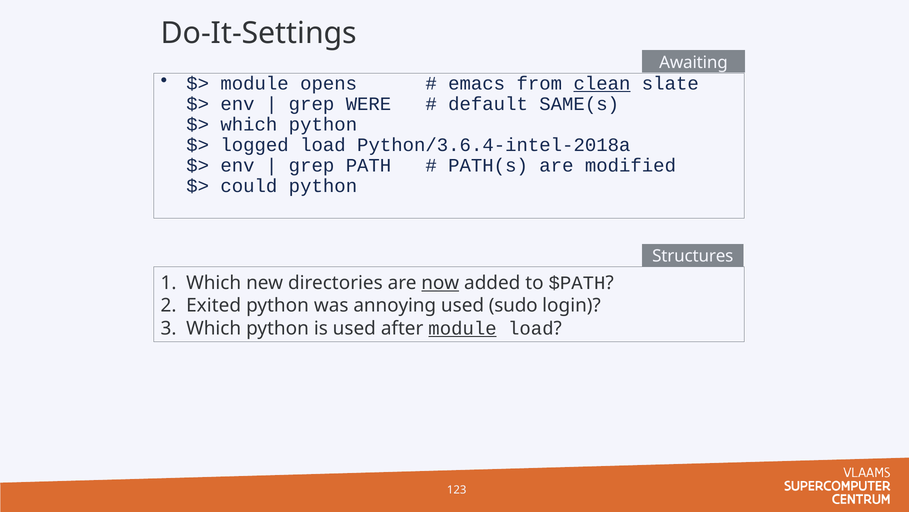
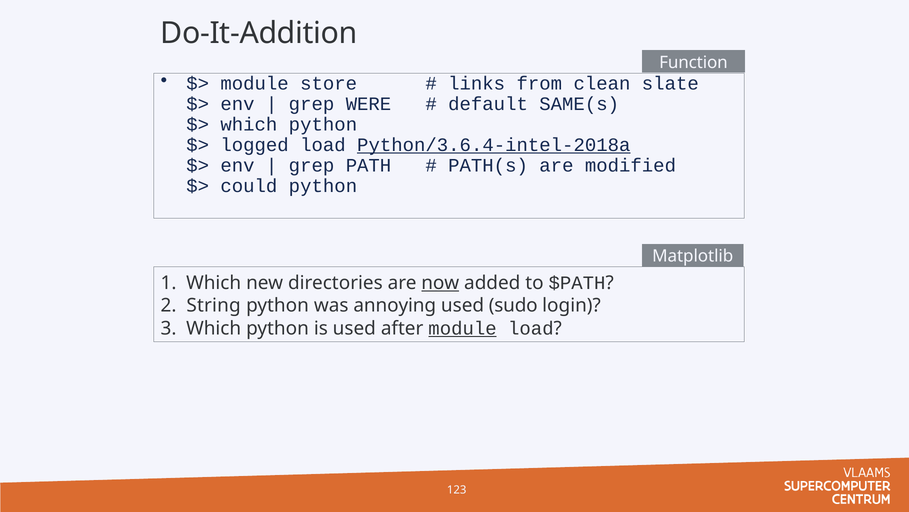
Do-It-Settings: Do-It-Settings -> Do-It-Addition (259, 33)
Awaiting: Awaiting -> Function (693, 62)
opens: opens -> store (329, 83)
emacs: emacs -> links (477, 83)
clean underline: present -> none (602, 83)
Python/3.6.4-intel-2018a underline: none -> present (494, 145)
Structures: Structures -> Matplotlib (693, 256)
Exited: Exited -> String (214, 305)
